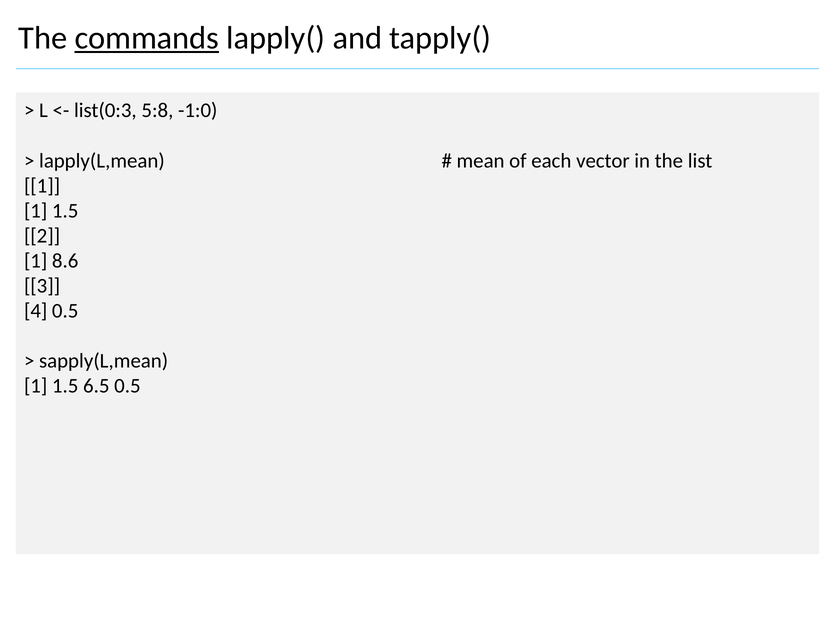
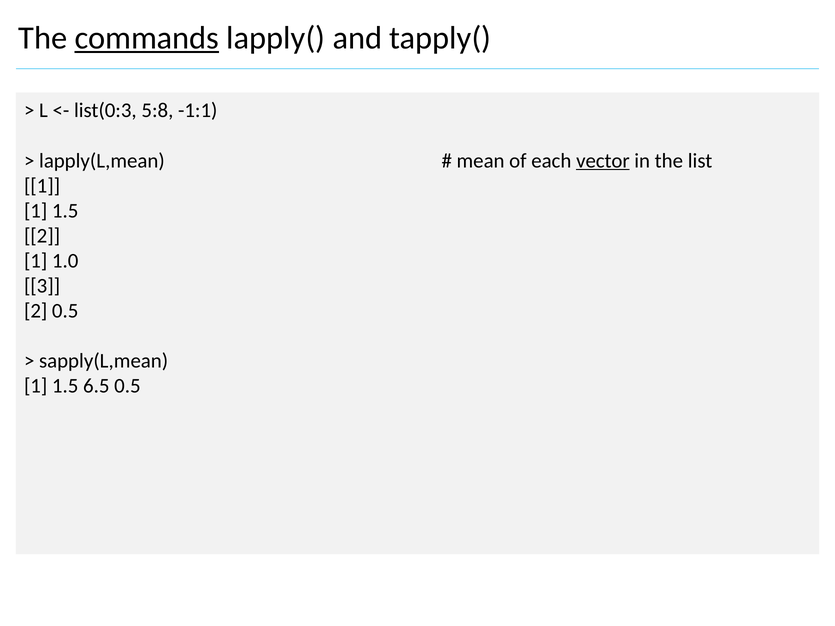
-1:0: -1:0 -> -1:1 (198, 111)
vector underline: none -> present (603, 161)
8.6: 8.6 -> 1.0 (65, 261)
4: 4 -> 2 (36, 311)
